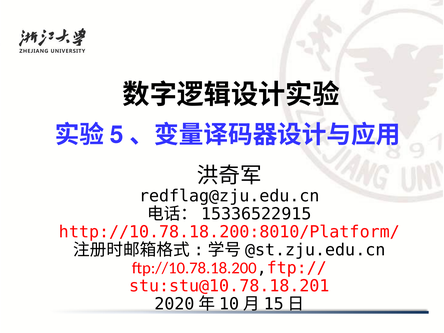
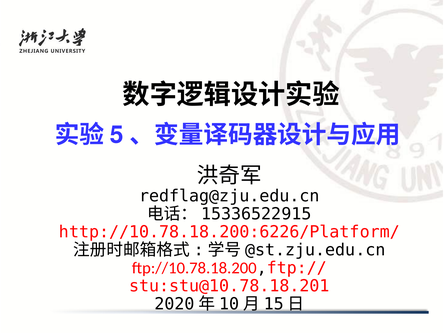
http://10.78.18.200:8010/Platform/: http://10.78.18.200:8010/Platform/ -> http://10.78.18.200:6226/Platform/ (229, 232)
